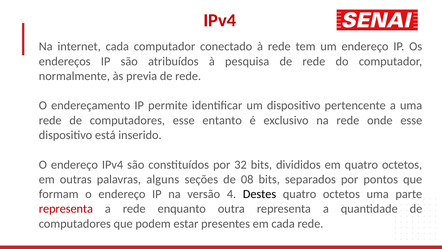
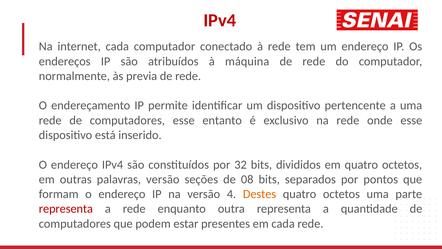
pesquisa: pesquisa -> máquina (247, 61)
palavras alguns: alguns -> versão (163, 179)
Destes colour: black -> orange (260, 194)
